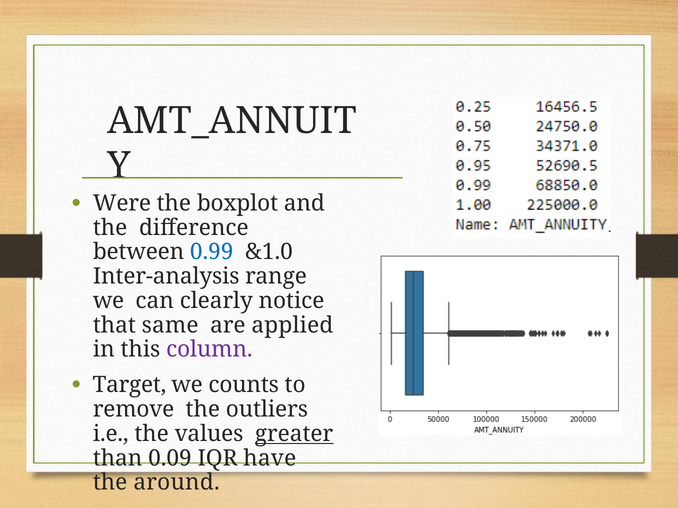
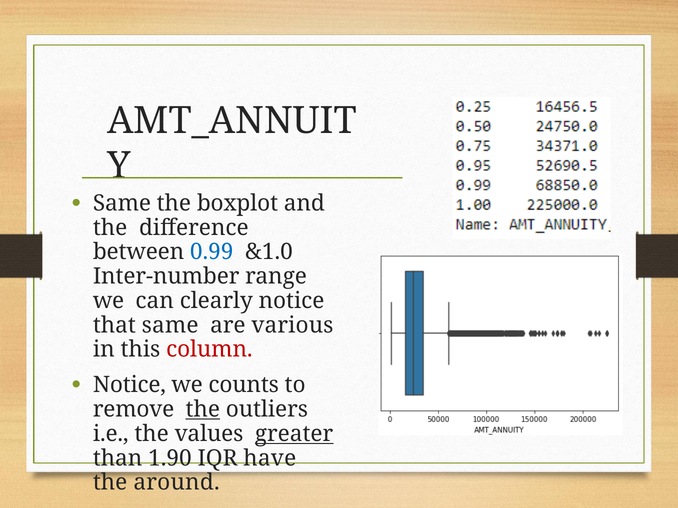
Were: Were -> Same (122, 203)
Inter-analysis: Inter-analysis -> Inter-number (166, 277)
applied: applied -> various (292, 325)
column colour: purple -> red (209, 350)
Target: Target -> Notice (129, 385)
the underline: none -> present (203, 410)
0.09: 0.09 -> 1.90 (170, 459)
